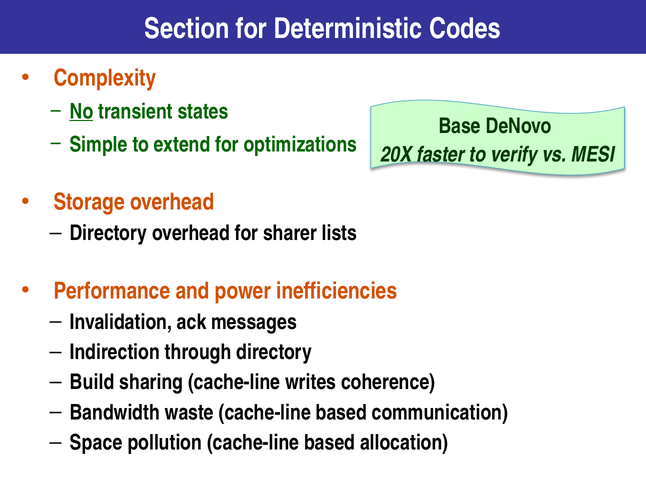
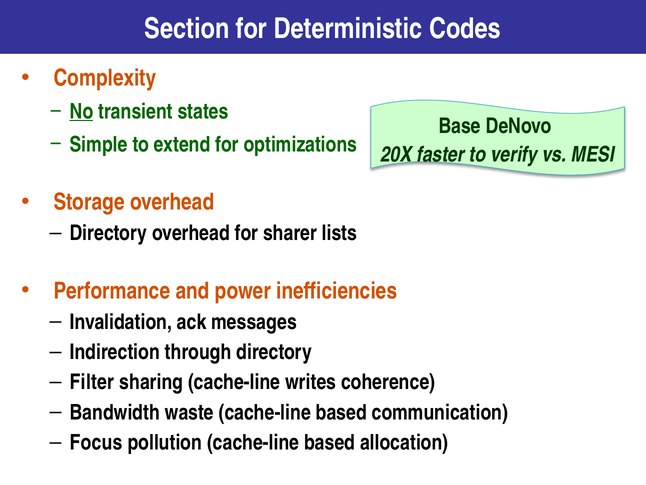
Build: Build -> Filter (92, 382)
Space: Space -> Focus (96, 442)
